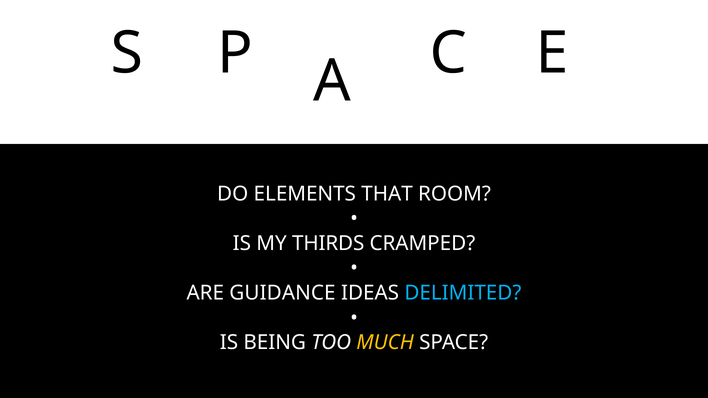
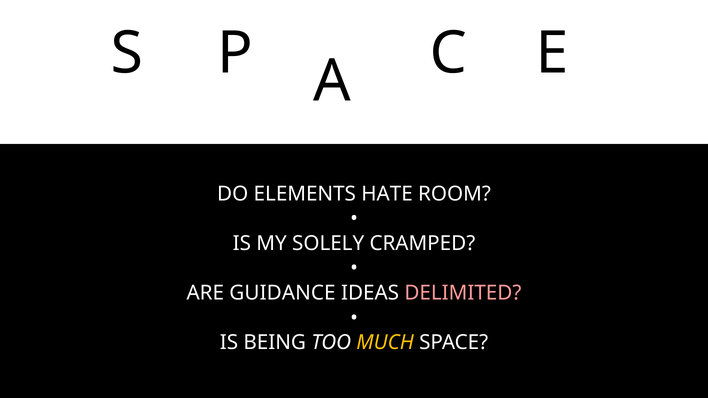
THAT: THAT -> HATE (387, 194)
THIRDS: THIRDS -> SOLELY (328, 244)
DELIMITED colour: light blue -> pink (463, 293)
